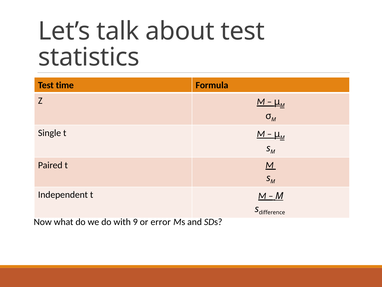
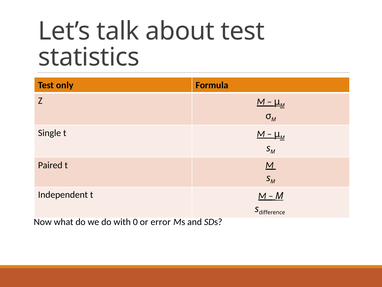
time: time -> only (65, 85)
9: 9 -> 0 (135, 222)
